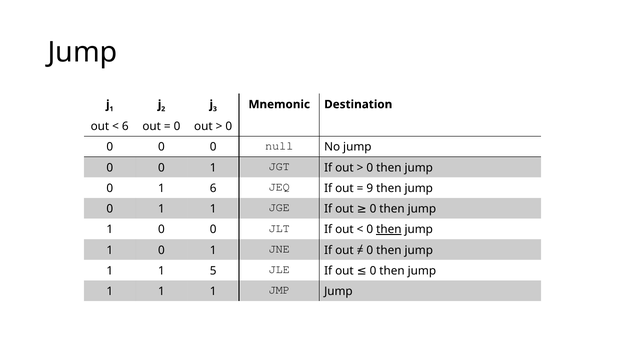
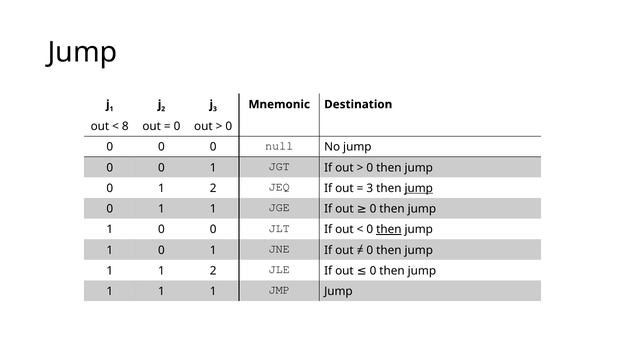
6: 6 -> 8 (125, 127)
0 1 6: 6 -> 2 (213, 189)
9: 9 -> 3 (370, 189)
jump underline: none -> present (419, 189)
1 1 5: 5 -> 2 (213, 271)
